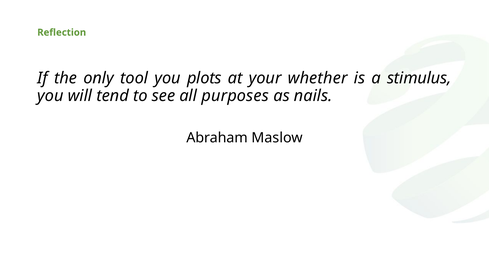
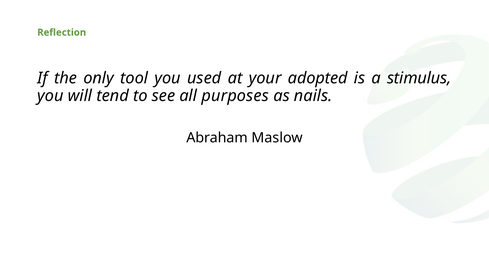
plots: plots -> used (204, 78)
whether: whether -> adopted (318, 78)
